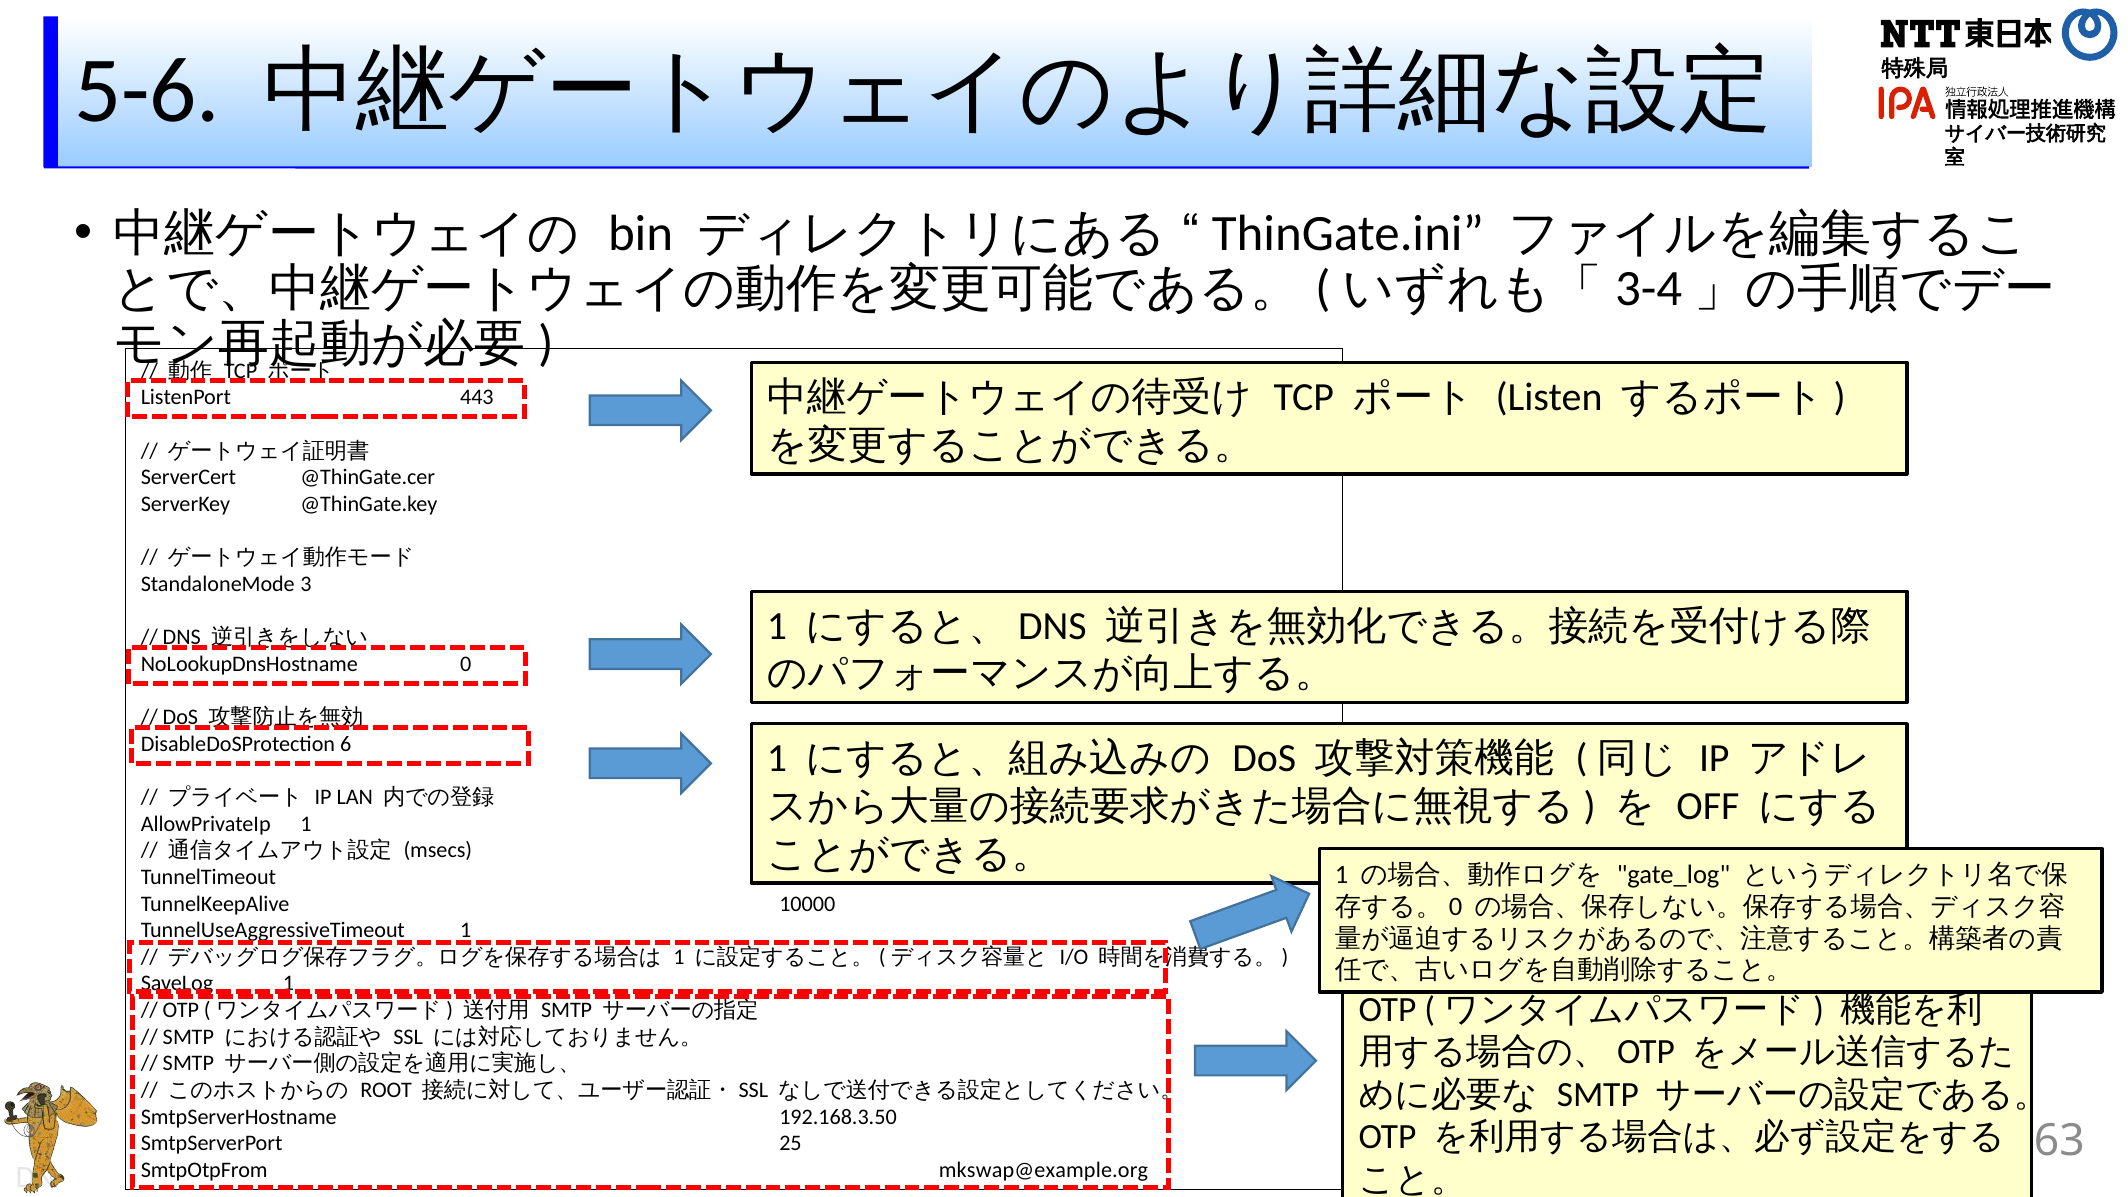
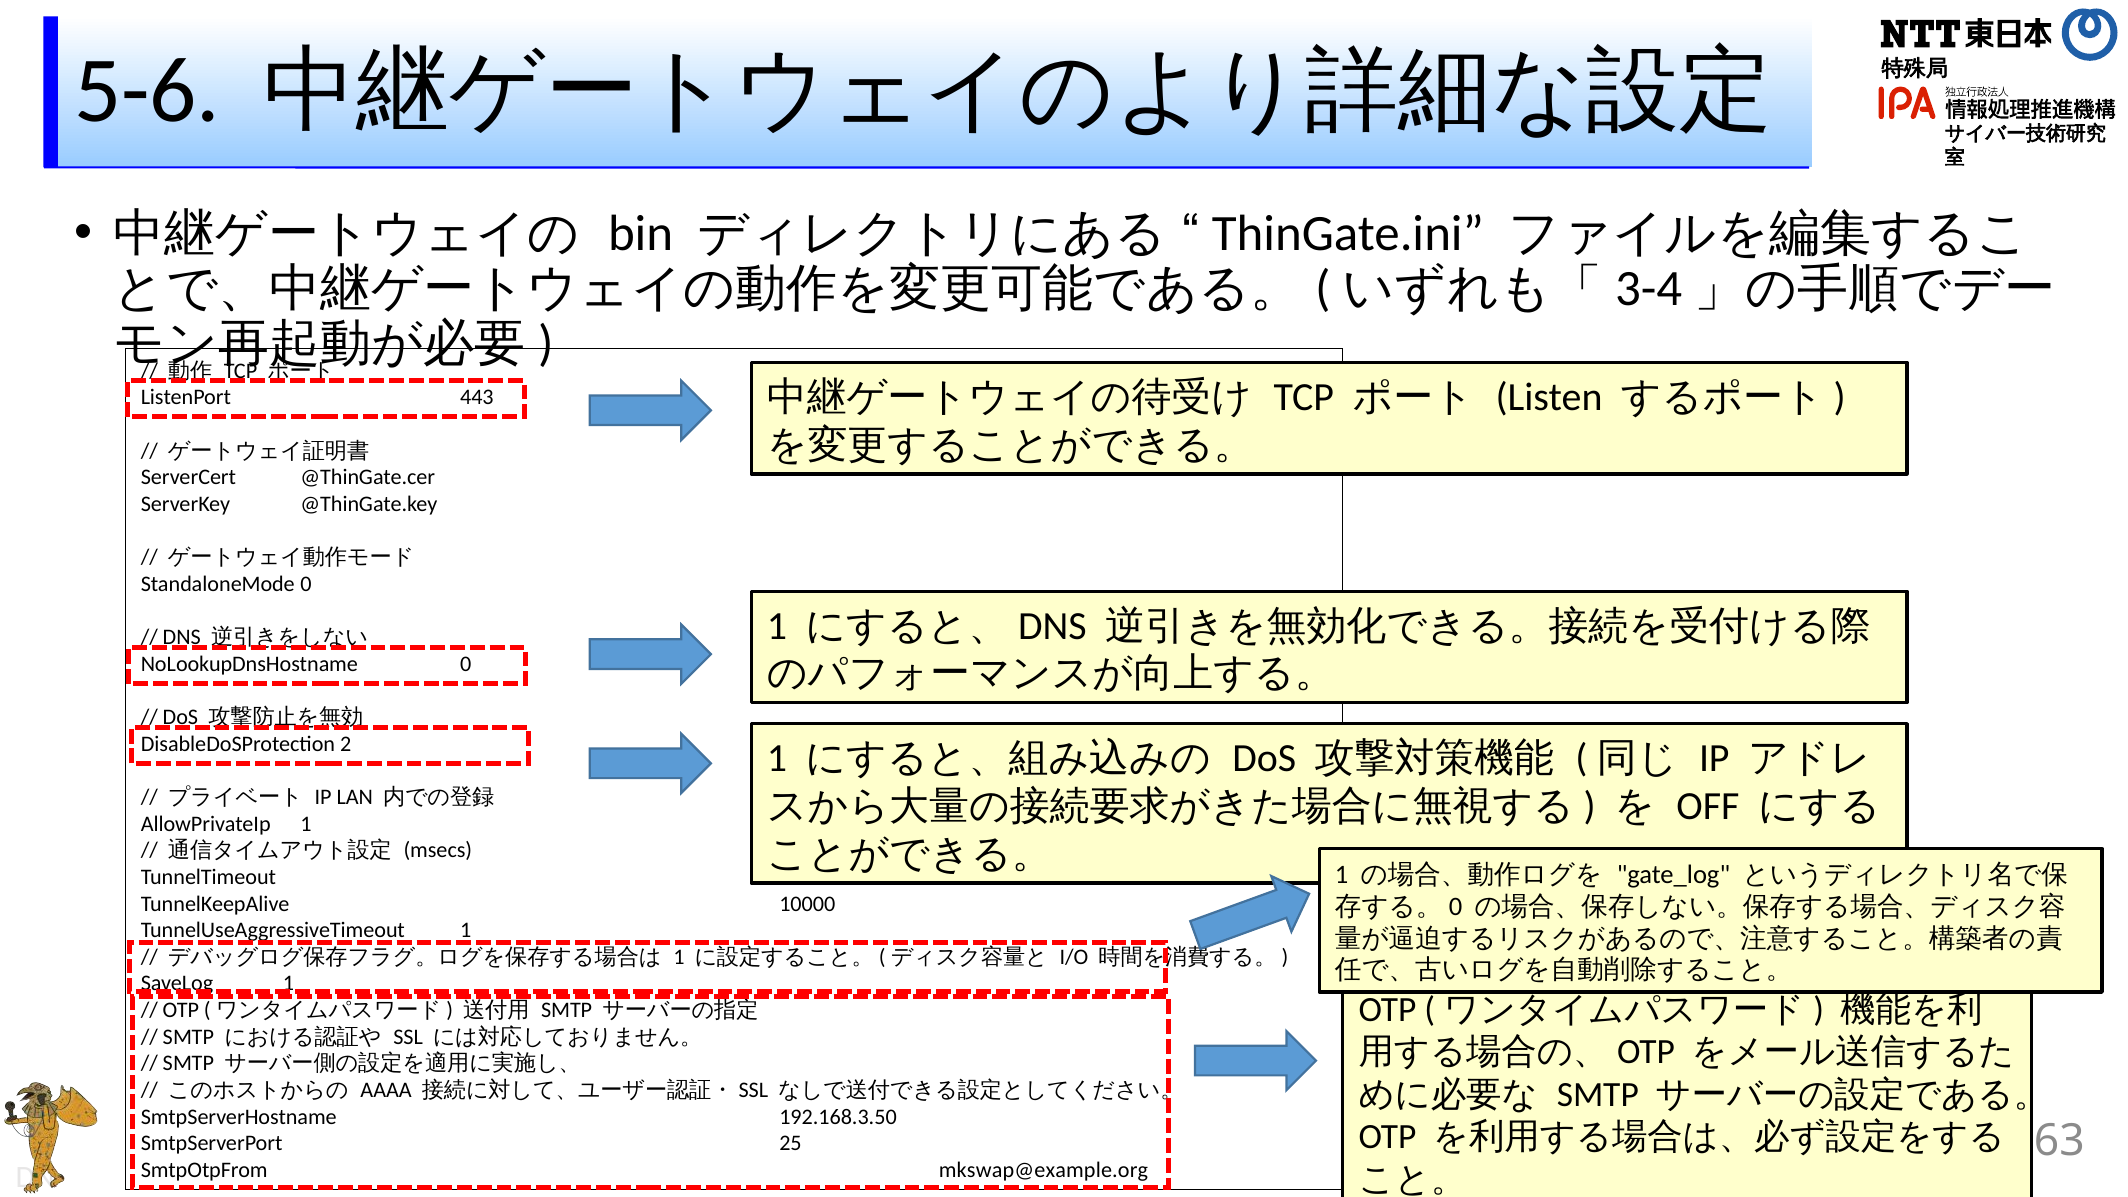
StandaloneMode 3: 3 -> 0 (306, 584)
6: 6 -> 2 (346, 744)
ROOT: ROOT -> AAAA (386, 1090)
